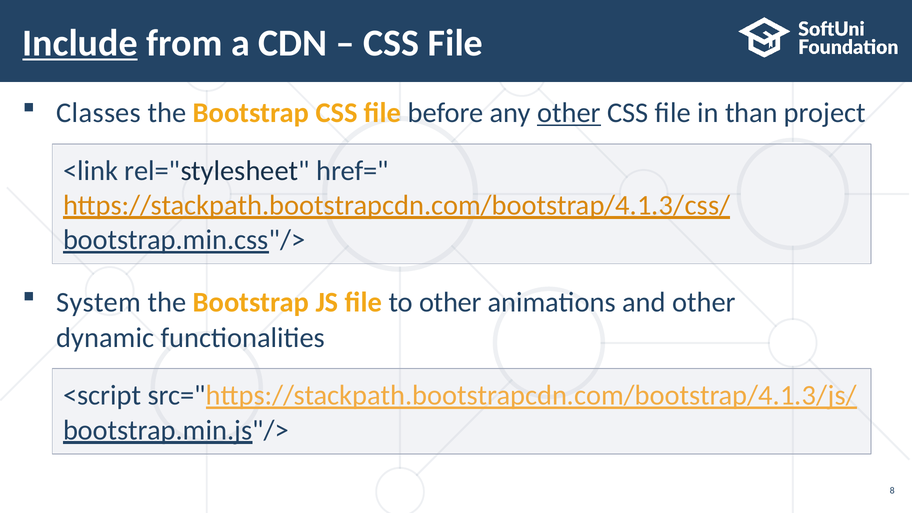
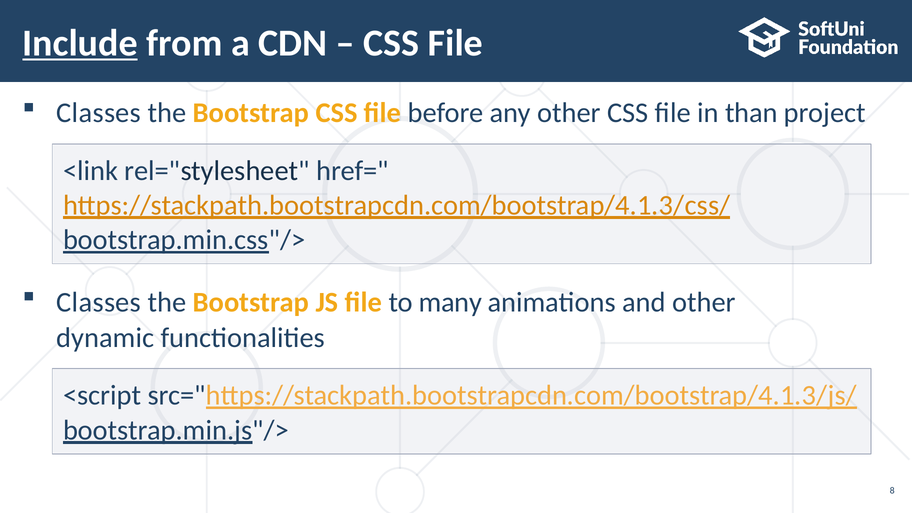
other underline: present -> none (569, 113)
System: System -> Classes (99, 302)
to other: other -> many (450, 302)
